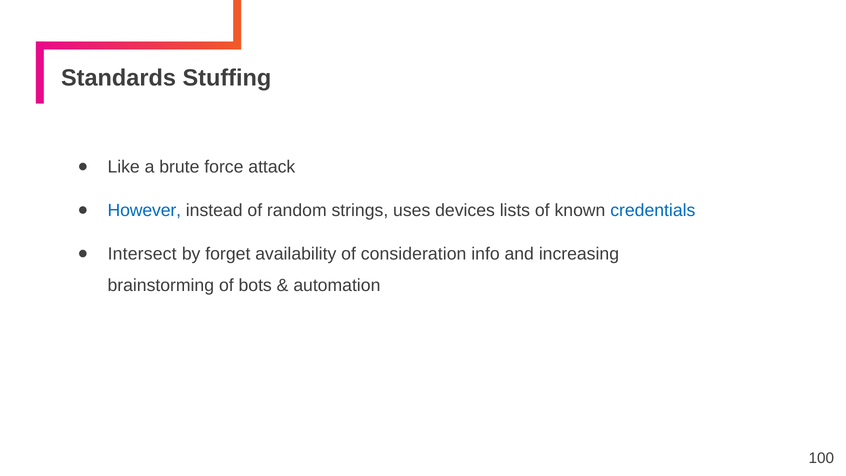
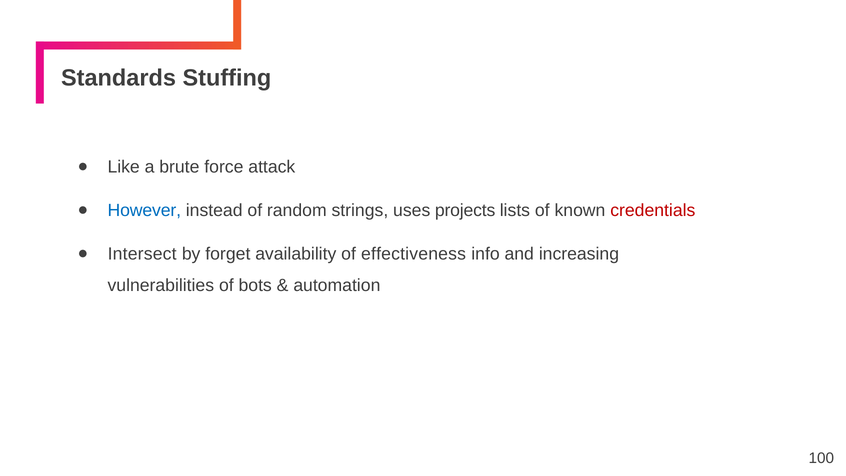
devices: devices -> projects (465, 210)
credentials colour: blue -> red (653, 210)
consideration: consideration -> effectiveness (414, 254)
brainstorming: brainstorming -> vulnerabilities (161, 286)
